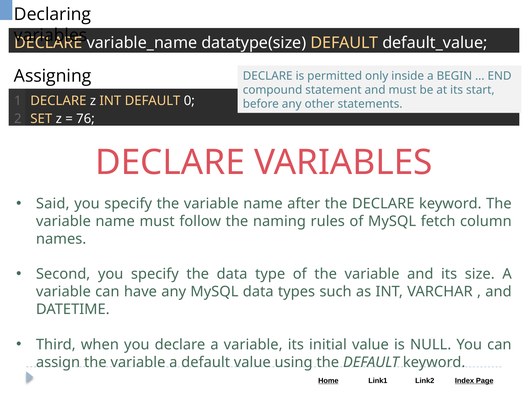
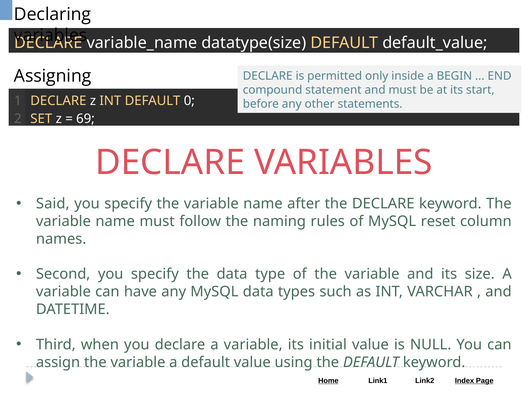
76: 76 -> 69 (85, 119)
fetch: fetch -> reset (438, 221)
